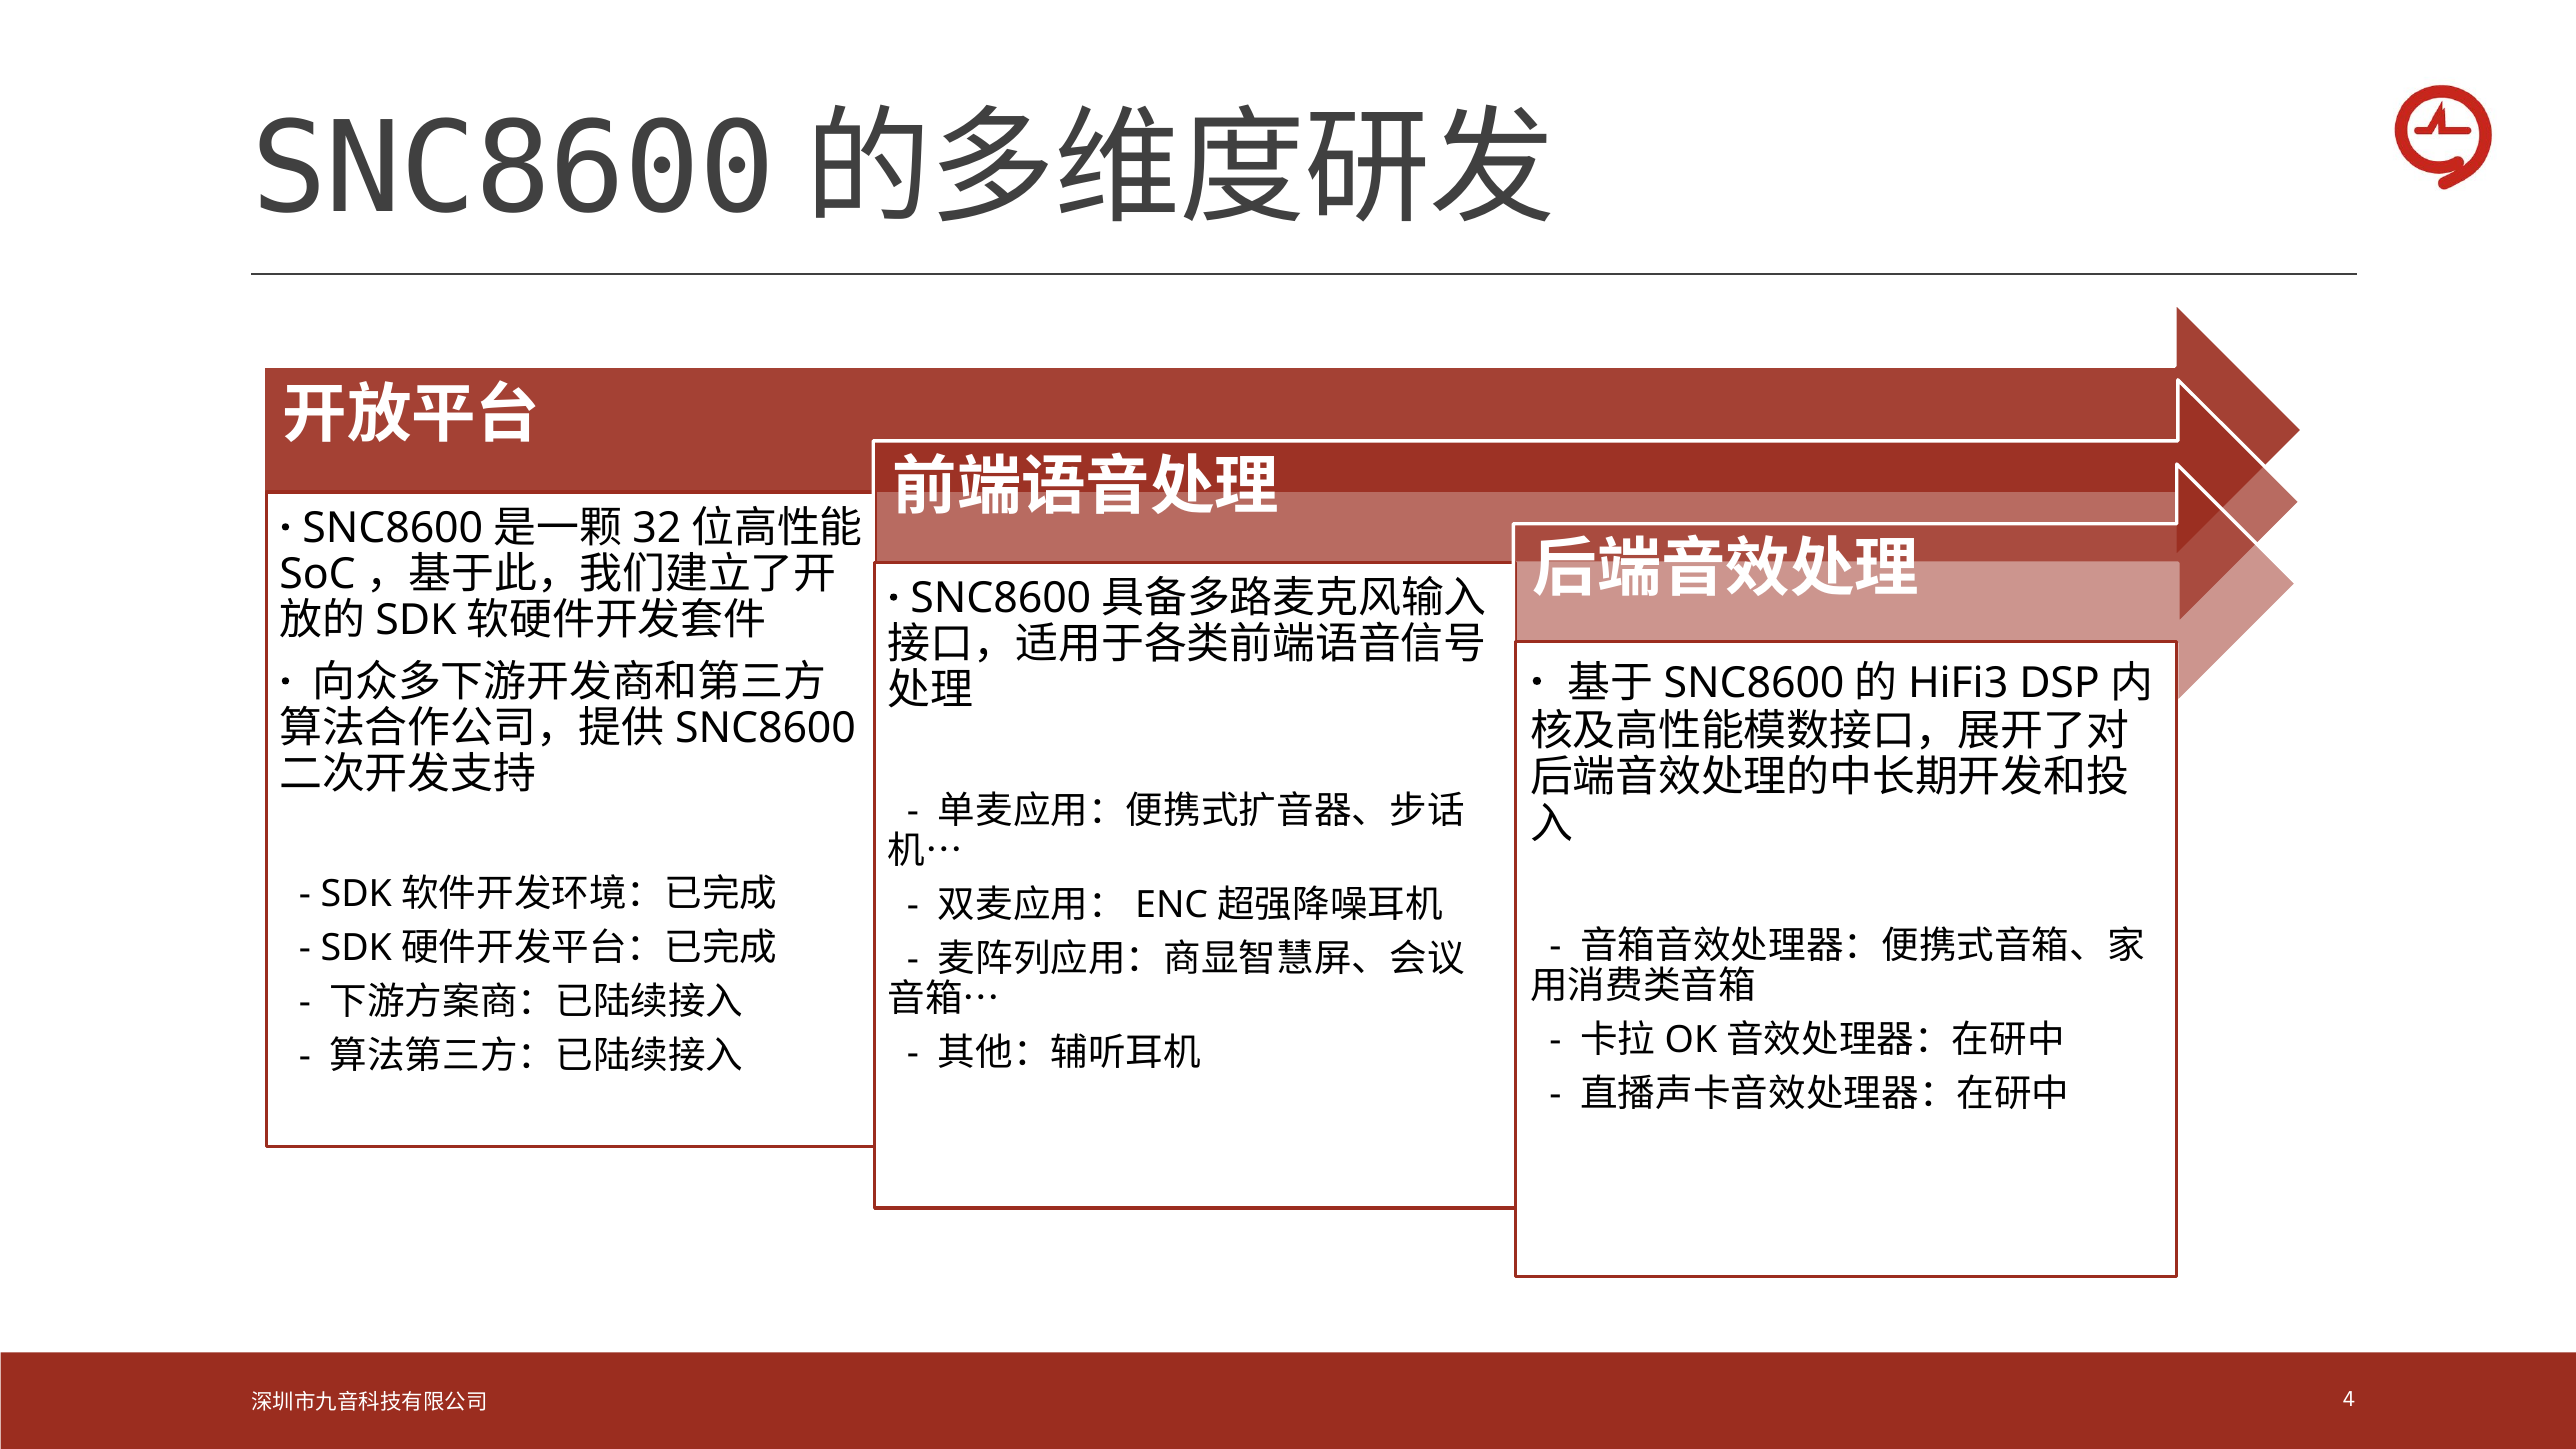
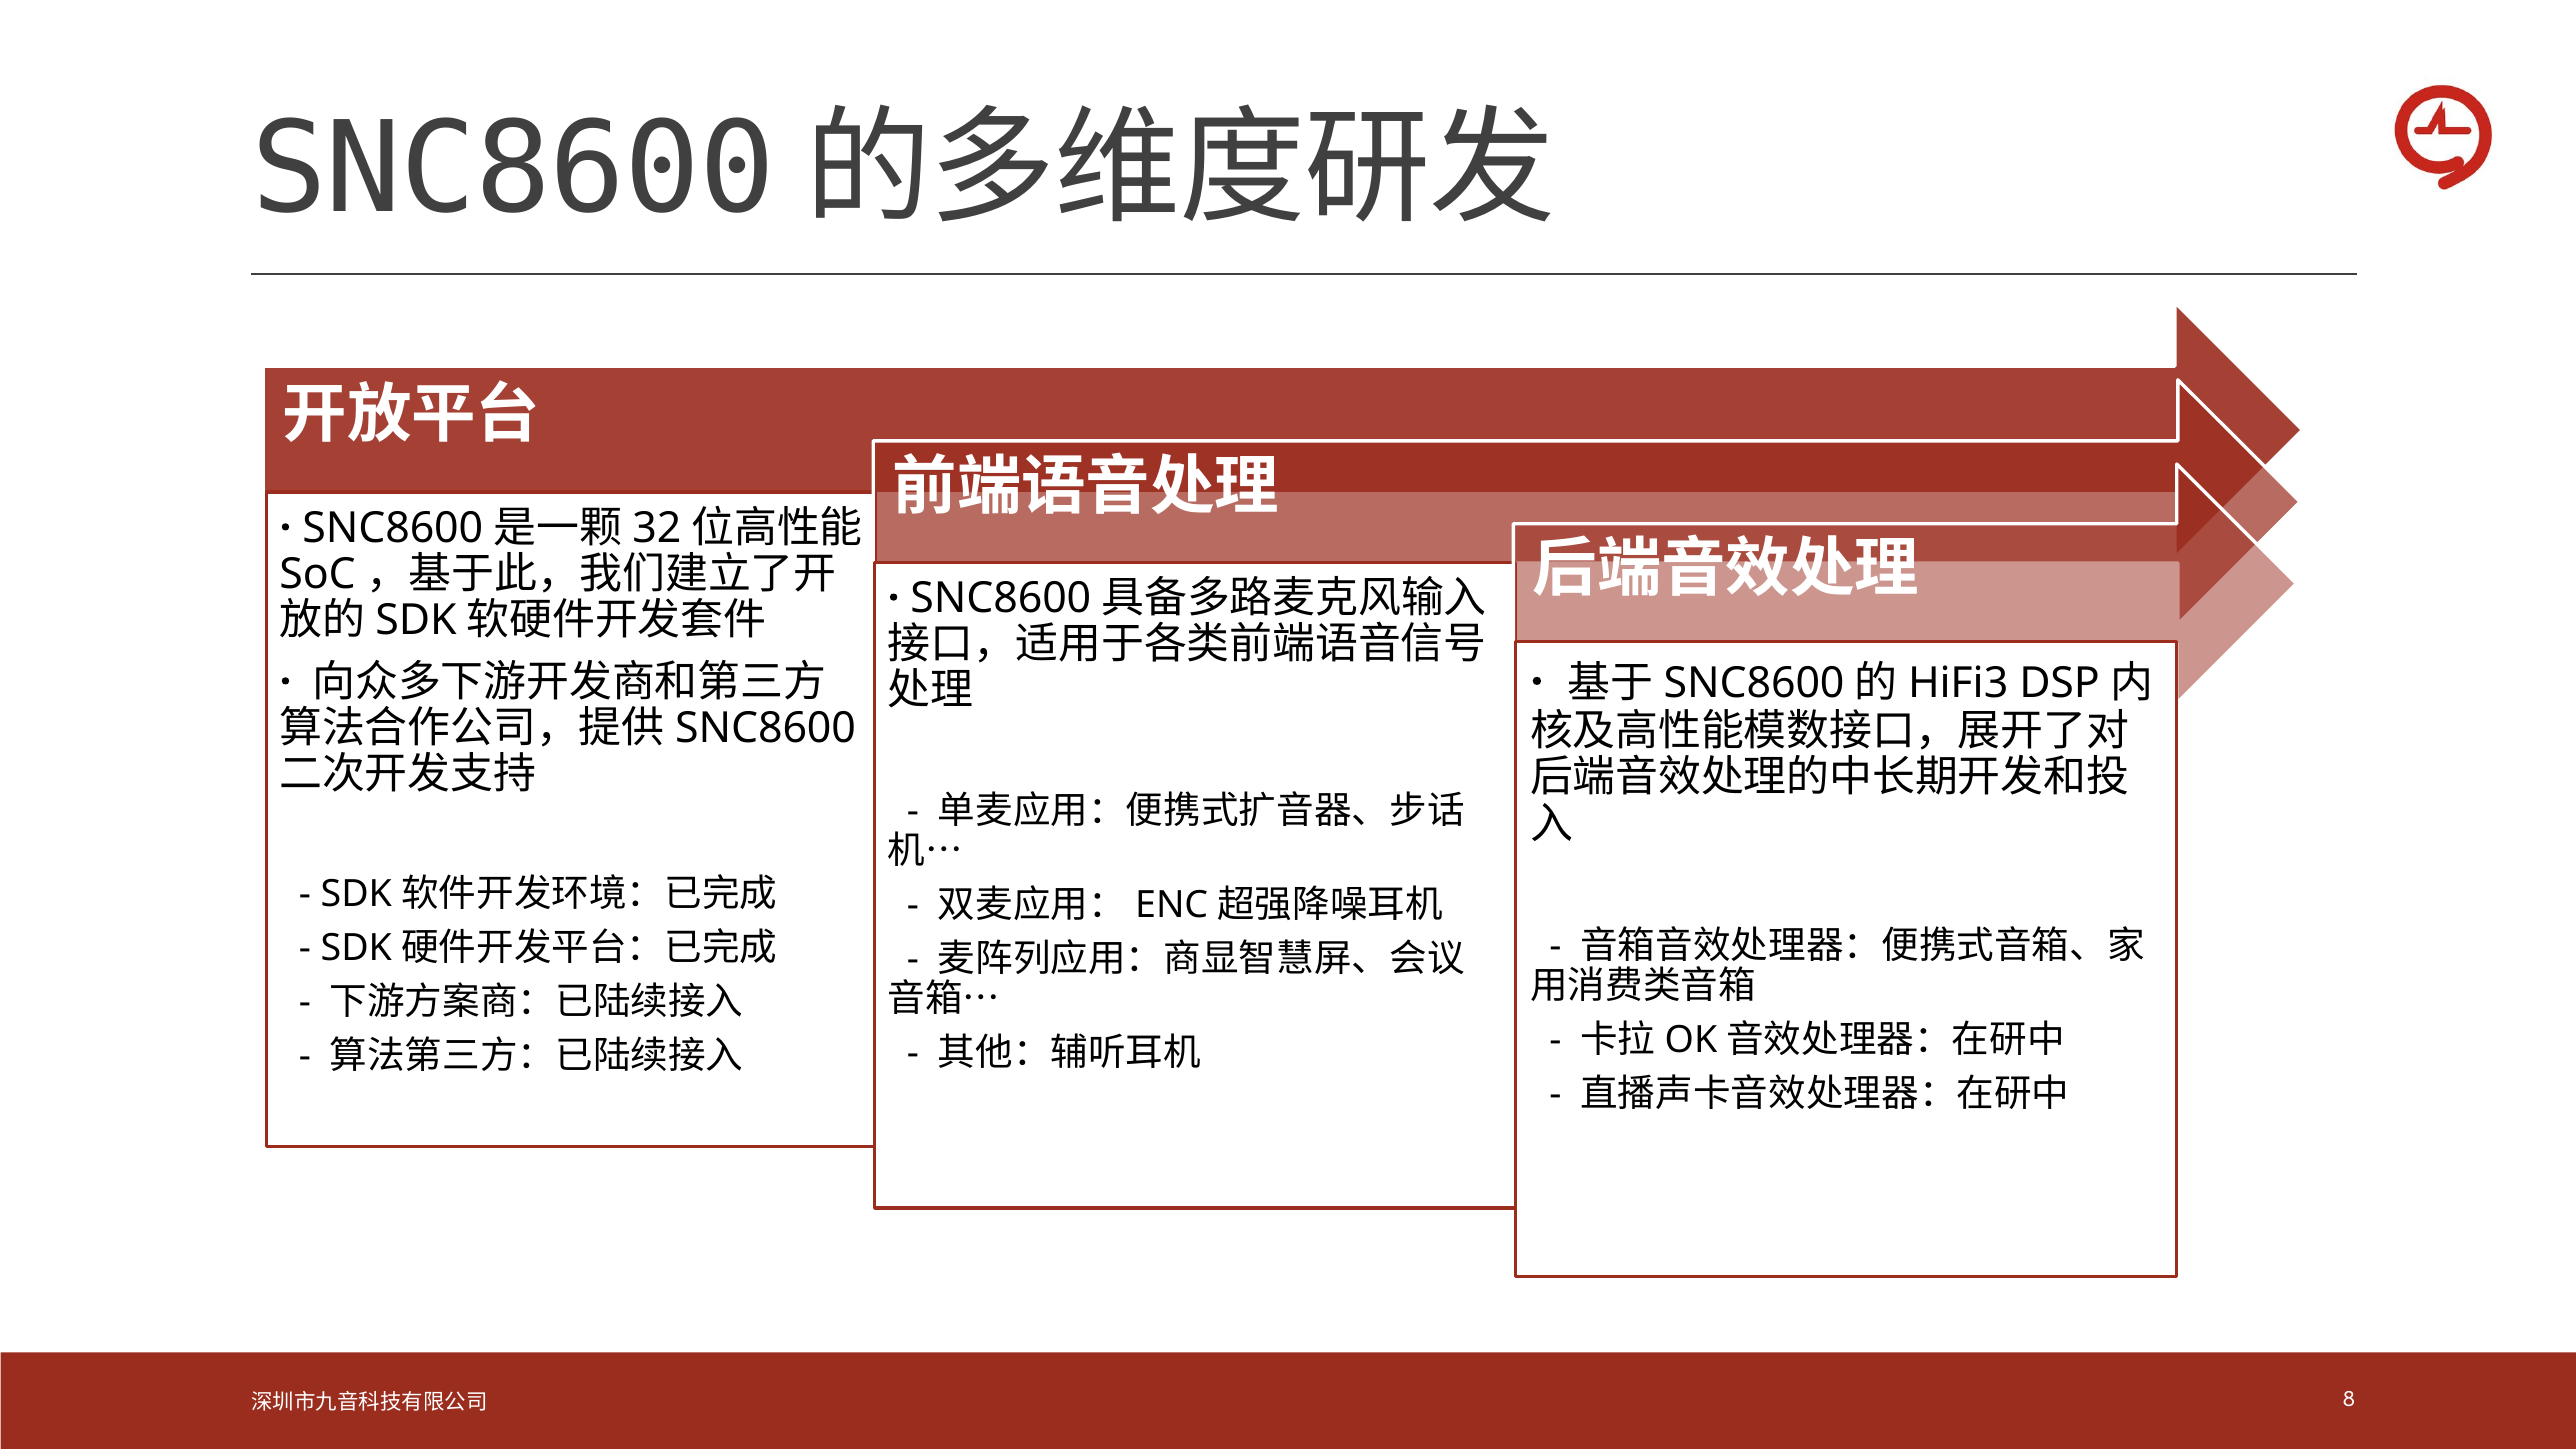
4: 4 -> 8 (2349, 1400)
